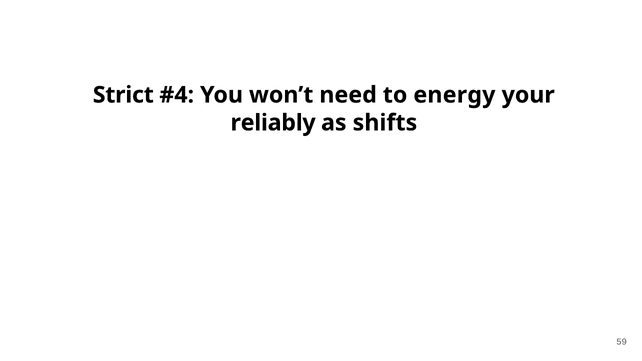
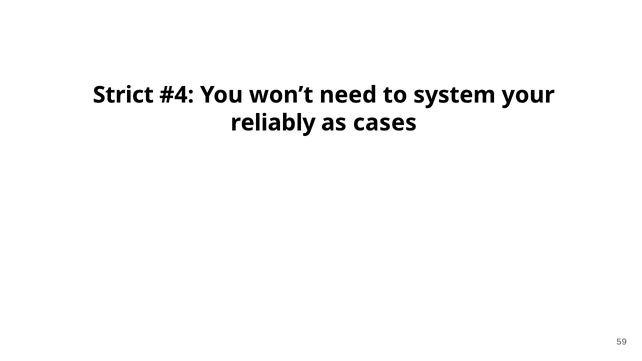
energy: energy -> system (455, 95)
shifts: shifts -> cases (385, 123)
